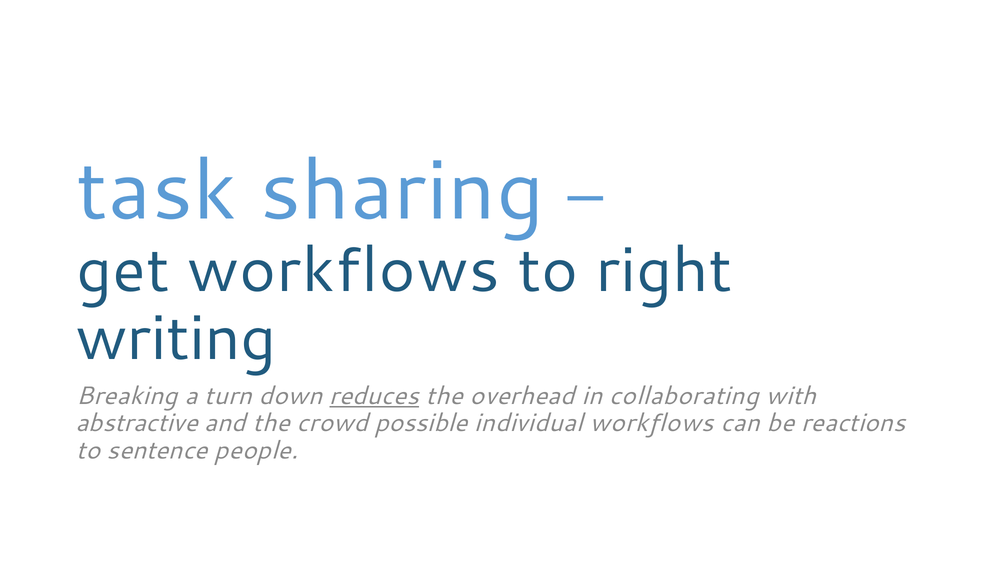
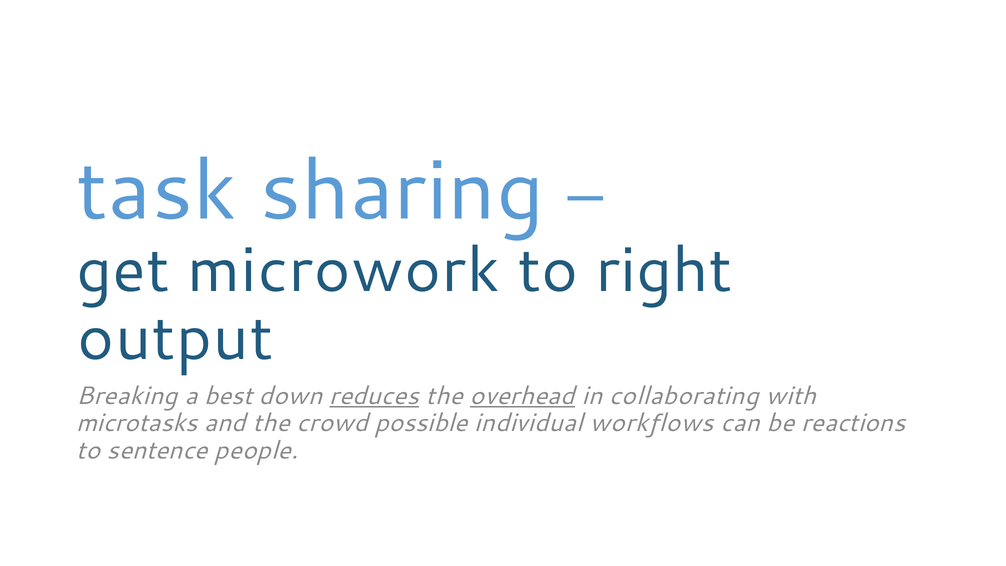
get workflows: workflows -> microwork (343, 270)
writing: writing -> output (175, 338)
turn: turn -> best (228, 396)
overhead underline: none -> present (522, 396)
abstractive: abstractive -> microtasks (137, 423)
